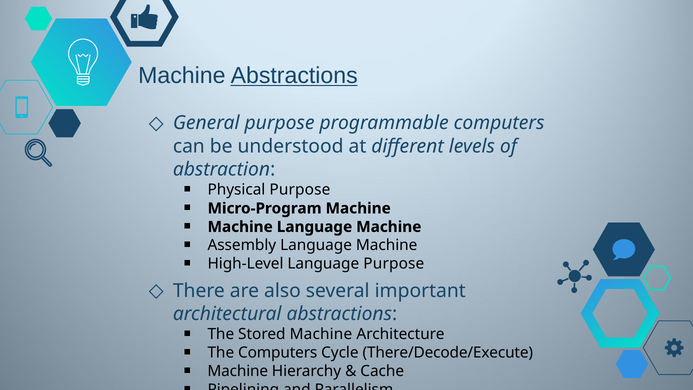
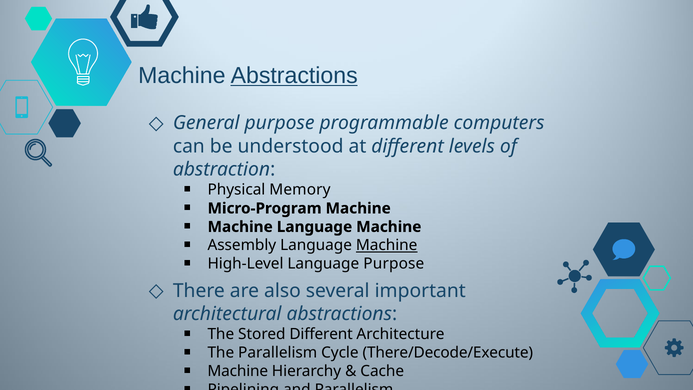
Physical Purpose: Purpose -> Memory (300, 190)
Machine underline: none -> present (387, 245)
Stored Machine: Machine -> Different (321, 334)
The Computers: Computers -> Parallelism (278, 353)
